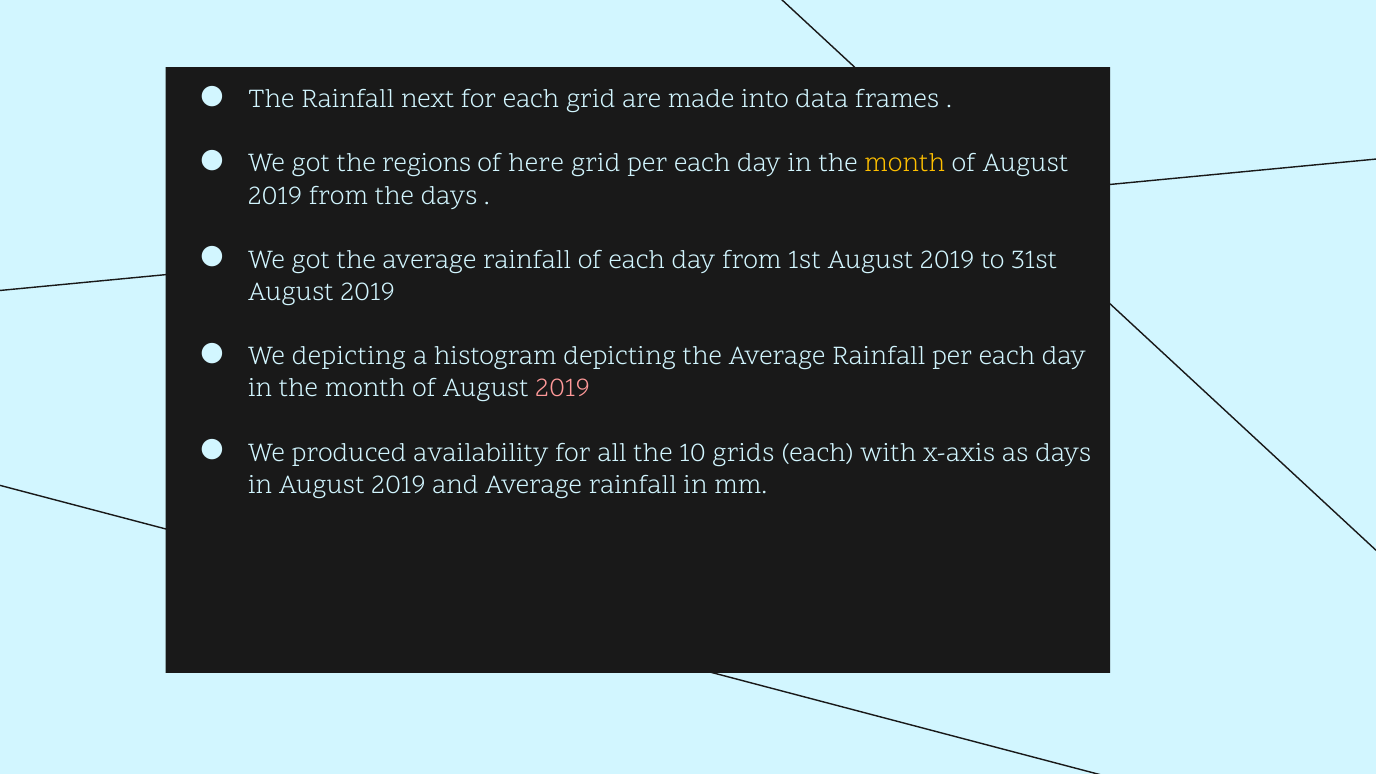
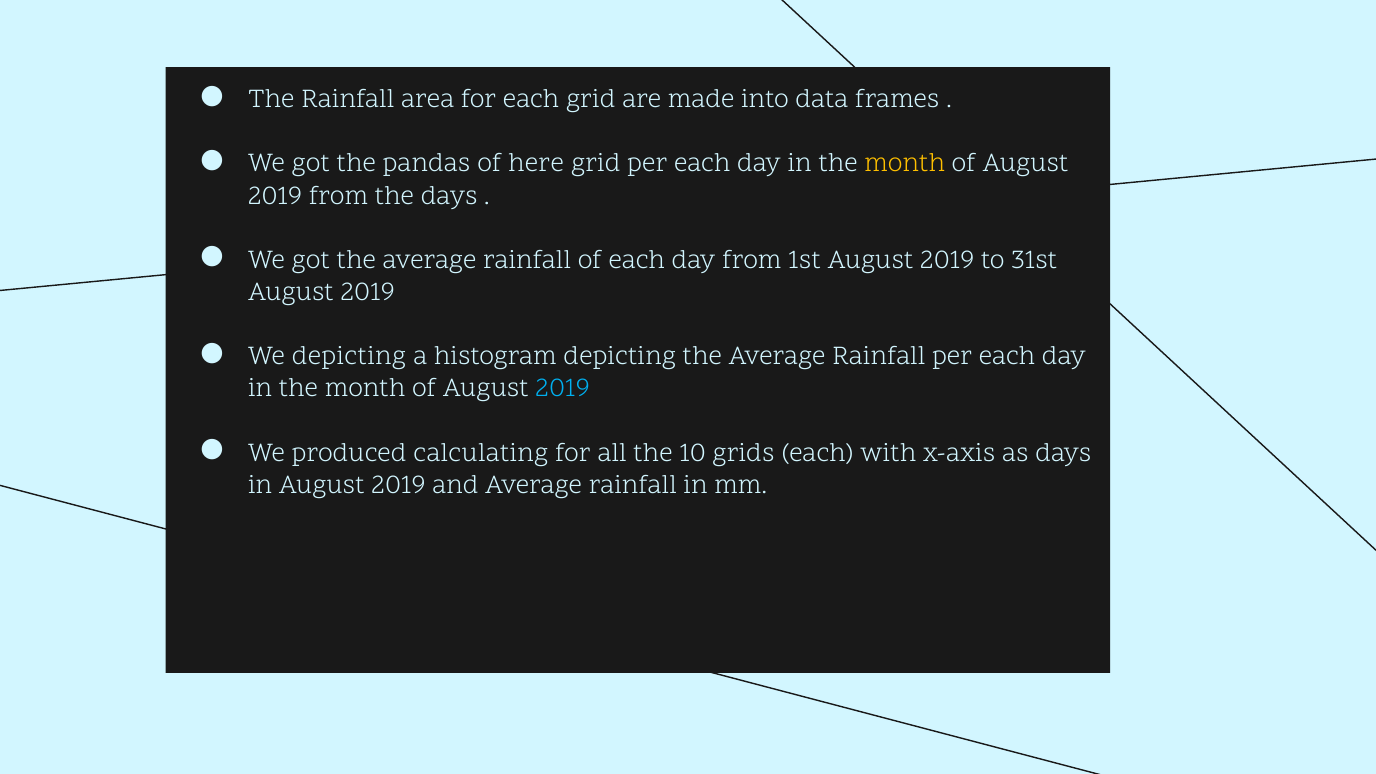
next: next -> area (428, 99)
regions: regions -> pandas (426, 163)
2019 colour: pink -> light blue (563, 388)
availability: availability -> calculating (481, 452)
